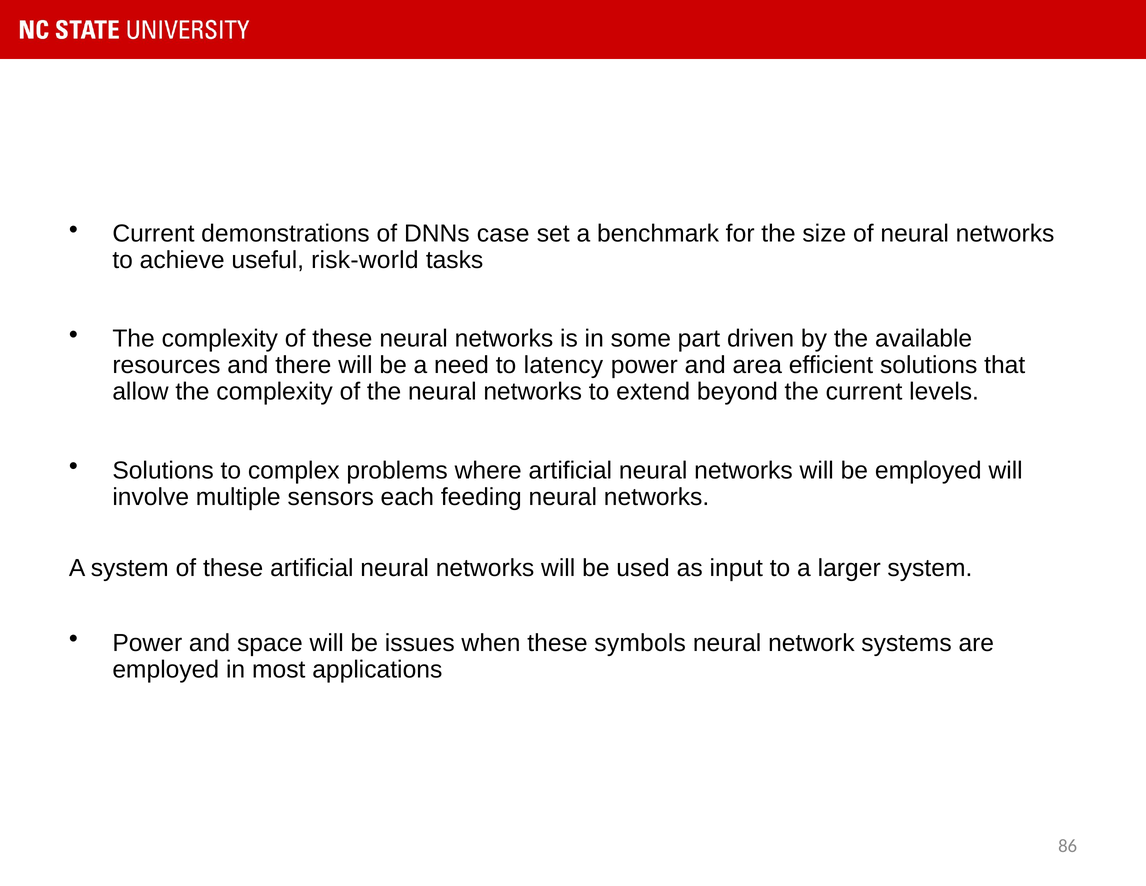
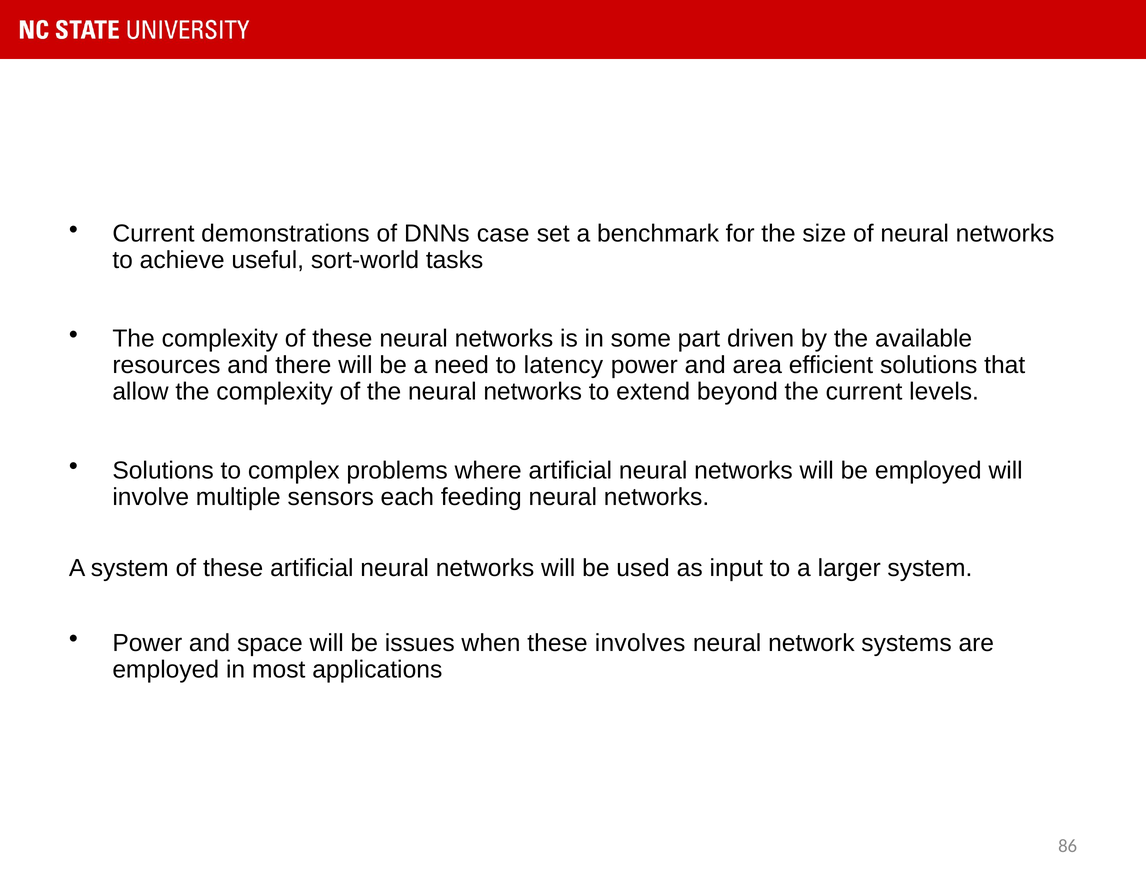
risk-world: risk-world -> sort-world (365, 260)
symbols: symbols -> involves (640, 643)
